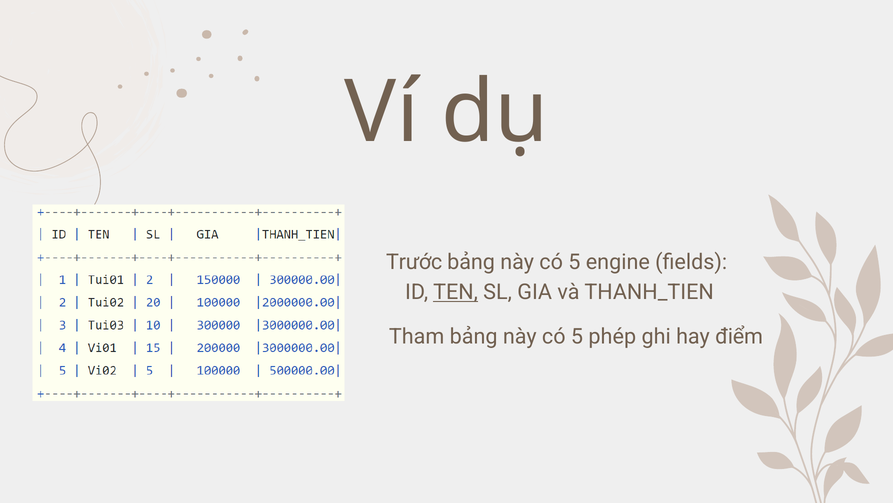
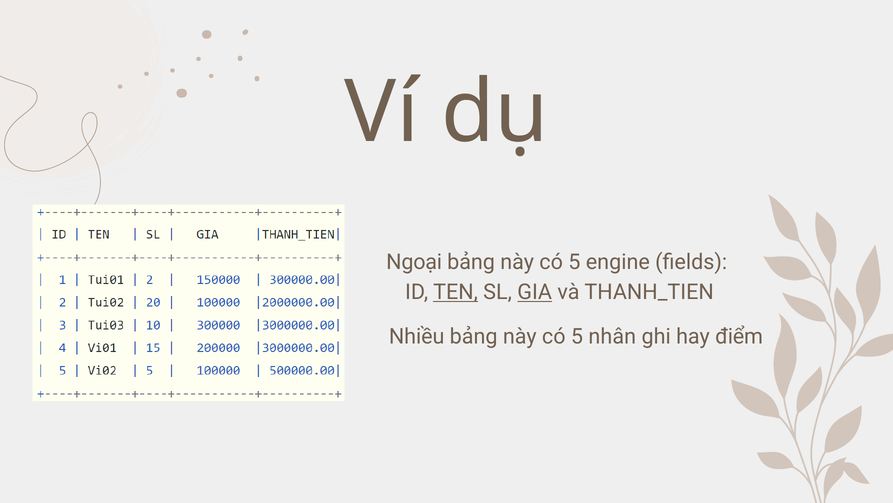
Trước: Trước -> Ngoại (414, 262)
GIA underline: none -> present (535, 292)
Tham: Tham -> Nhiều (417, 336)
phép: phép -> nhân (612, 336)
